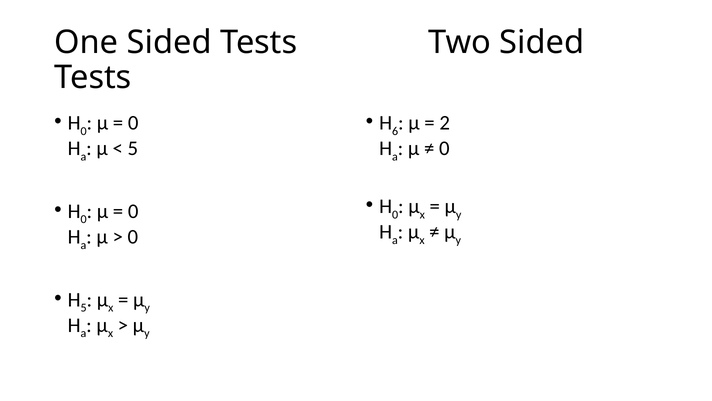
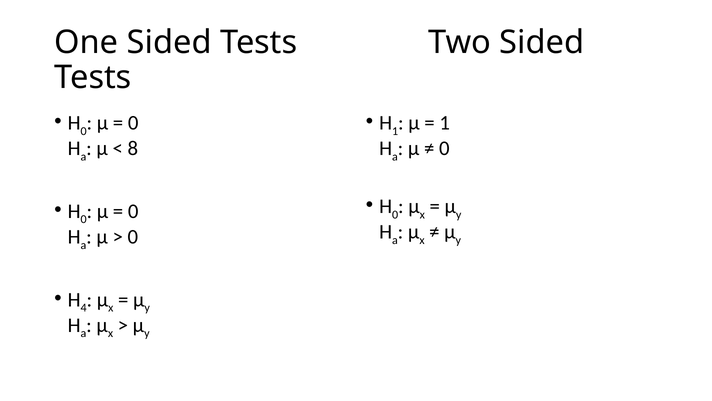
6: 6 -> 1 (395, 131)
2: 2 -> 1 (445, 123)
5: 5 -> 8 (133, 148)
5: 5 -> 4 (84, 308)
